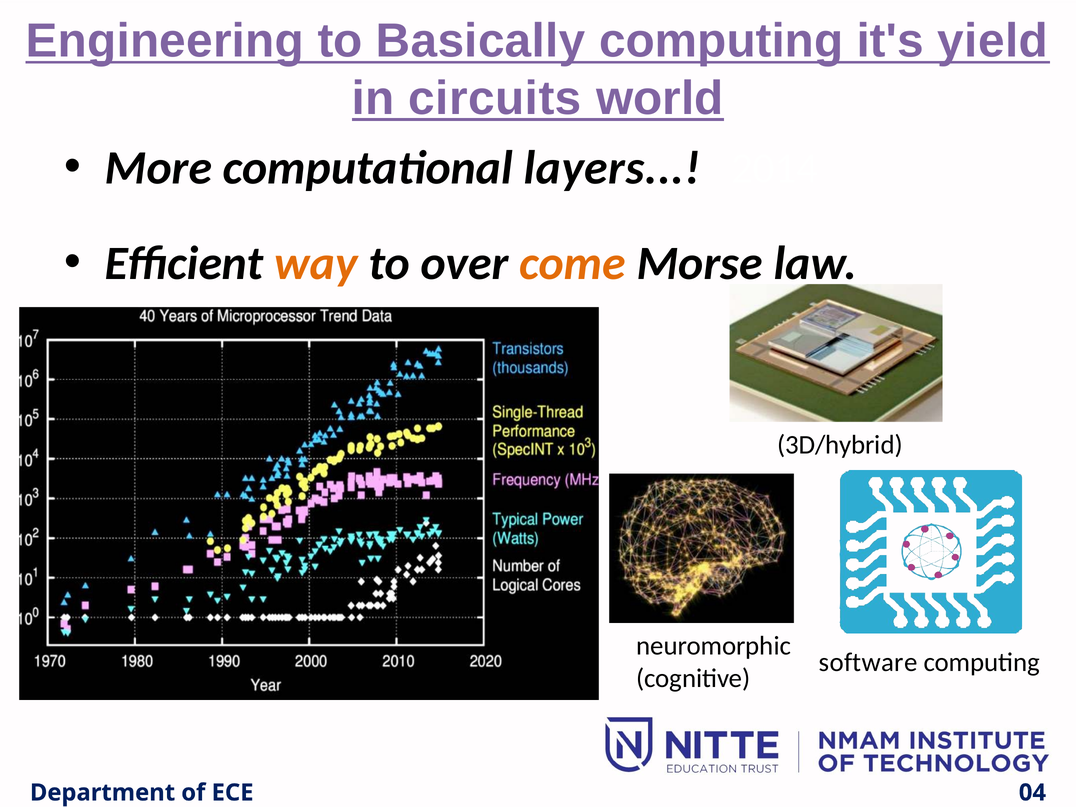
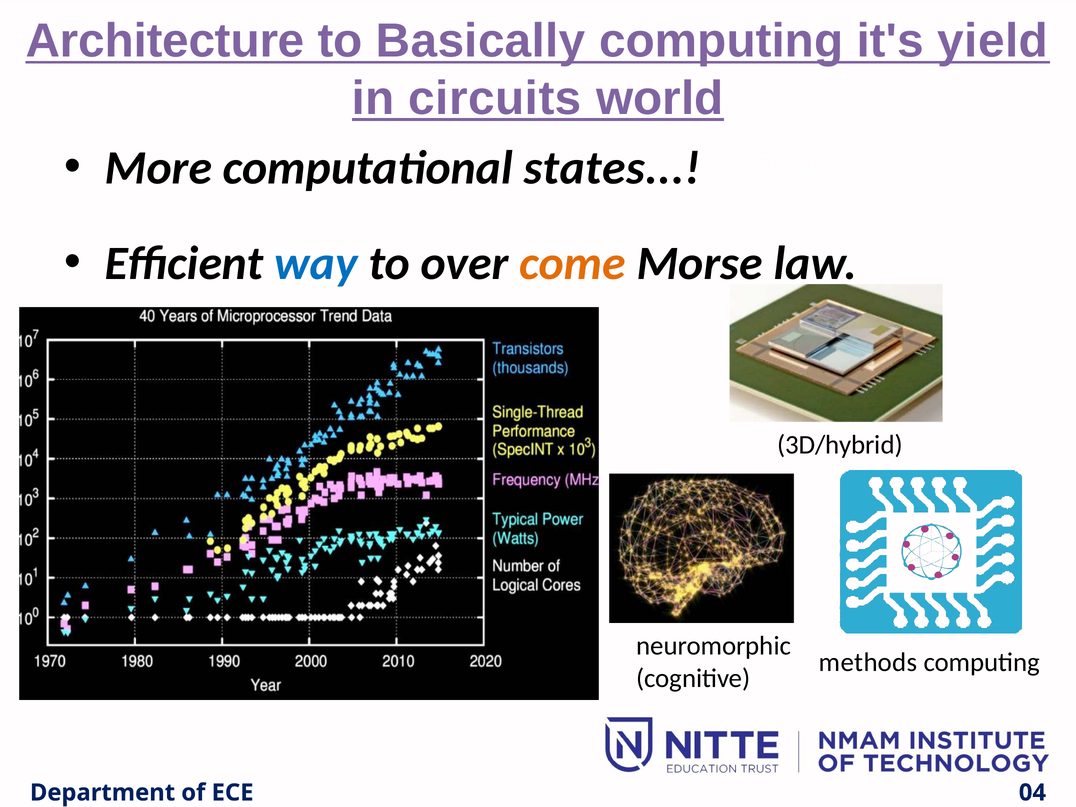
Engineering: Engineering -> Architecture (165, 41)
layers: layers -> states (612, 168)
way colour: orange -> blue (316, 264)
software: software -> methods (868, 662)
